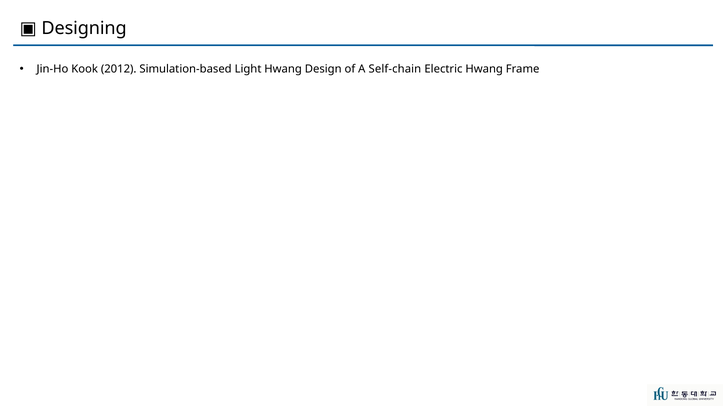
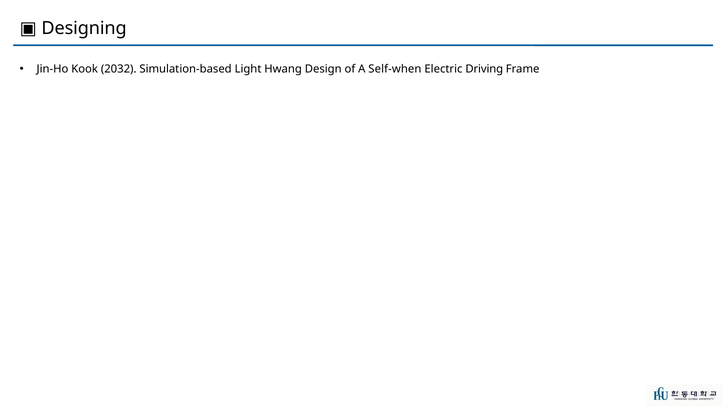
2012: 2012 -> 2032 (119, 69)
Self-chain: Self-chain -> Self-when (395, 69)
Electric Hwang: Hwang -> Driving (484, 69)
